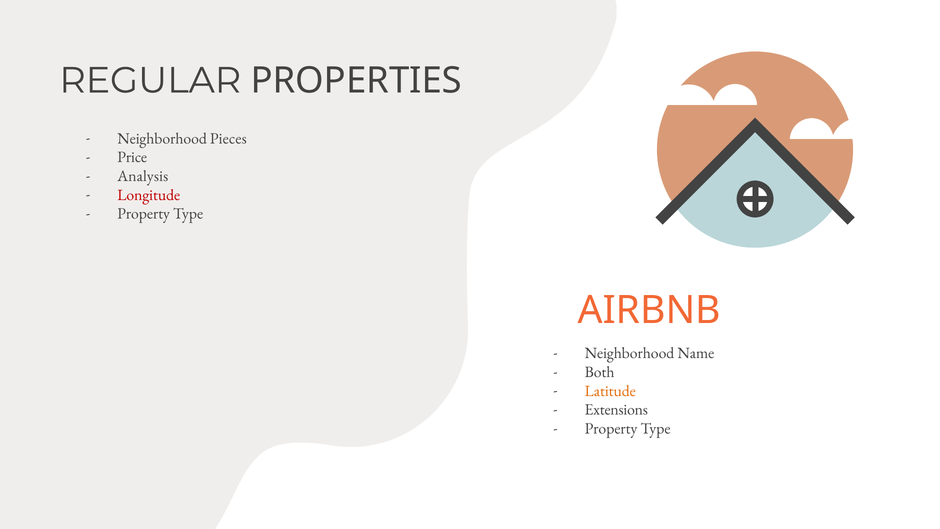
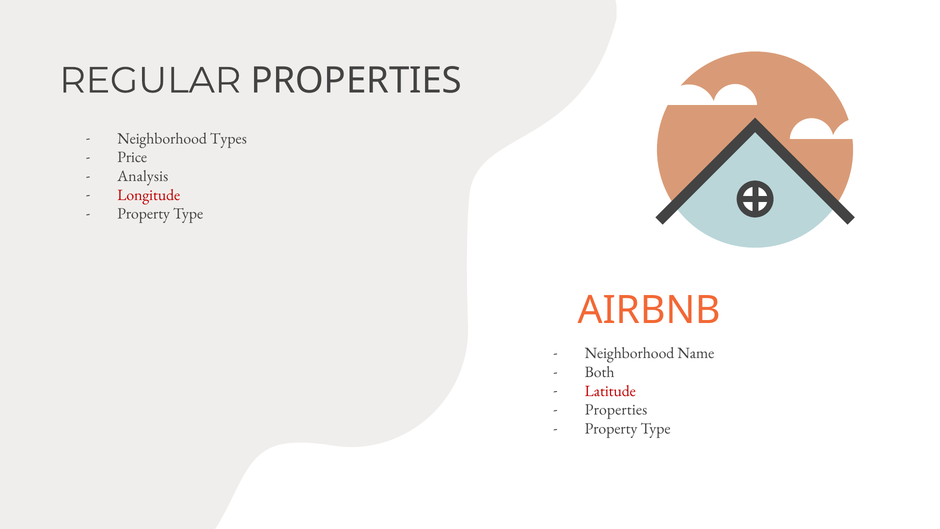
Pieces: Pieces -> Types (228, 138)
Latitude colour: orange -> red (610, 391)
Extensions: Extensions -> Properties (616, 410)
